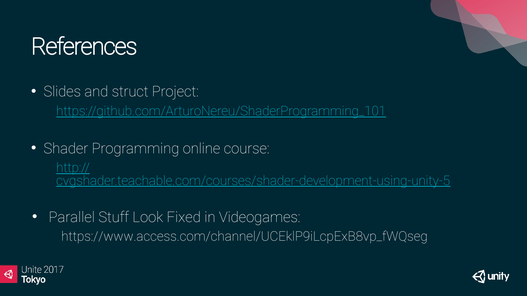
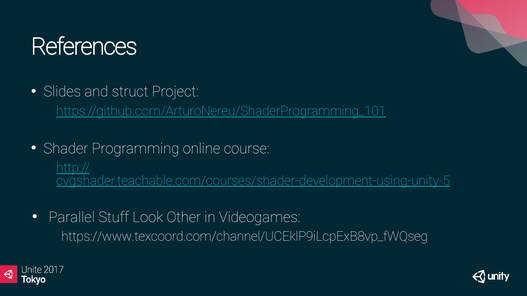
Fixed: Fixed -> Other (184, 218)
https://www.access.com/channel/UCEklP9iLcpExB8vp_fWQseg: https://www.access.com/channel/UCEklP9iLcpExB8vp_fWQseg -> https://www.texcoord.com/channel/UCEklP9iLcpExB8vp_fWQseg (245, 237)
